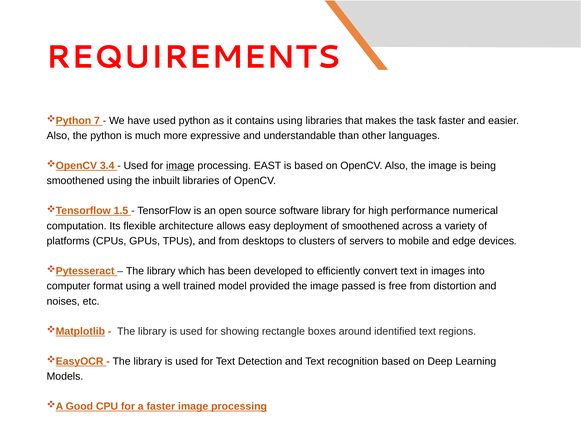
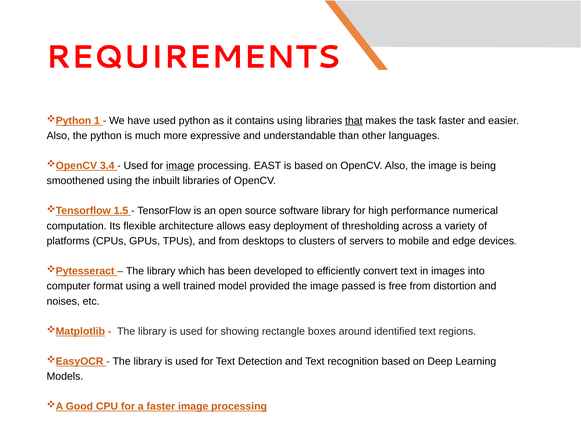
7: 7 -> 1 (97, 120)
that underline: none -> present (354, 120)
of smoothened: smoothened -> thresholding (371, 226)
